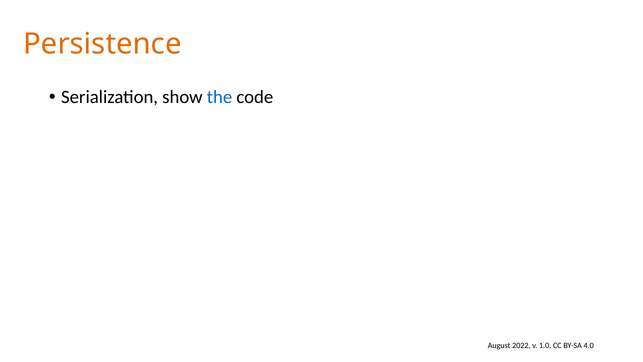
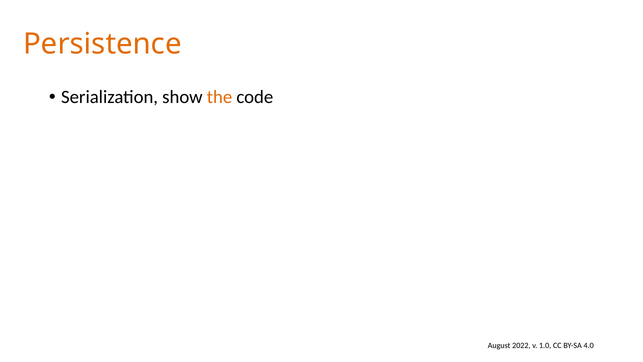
the colour: blue -> orange (219, 97)
